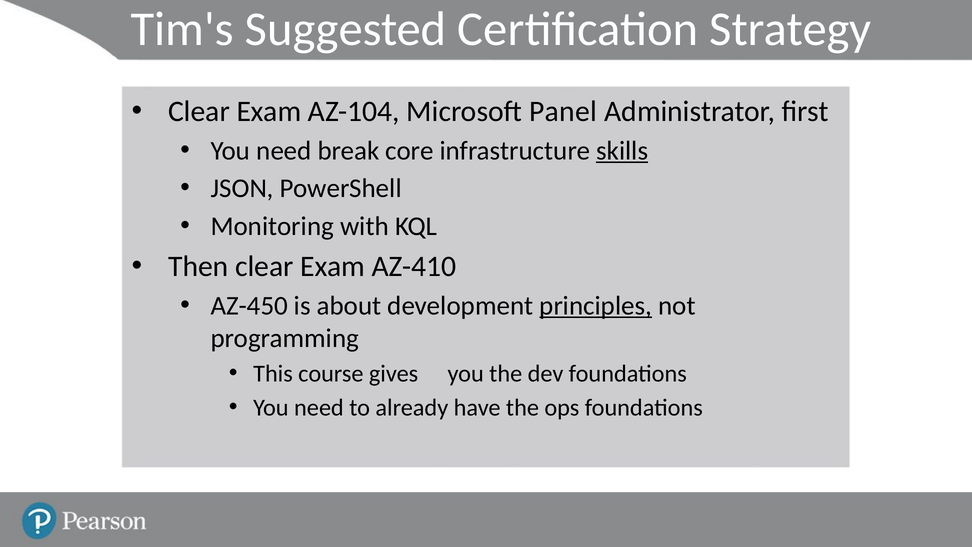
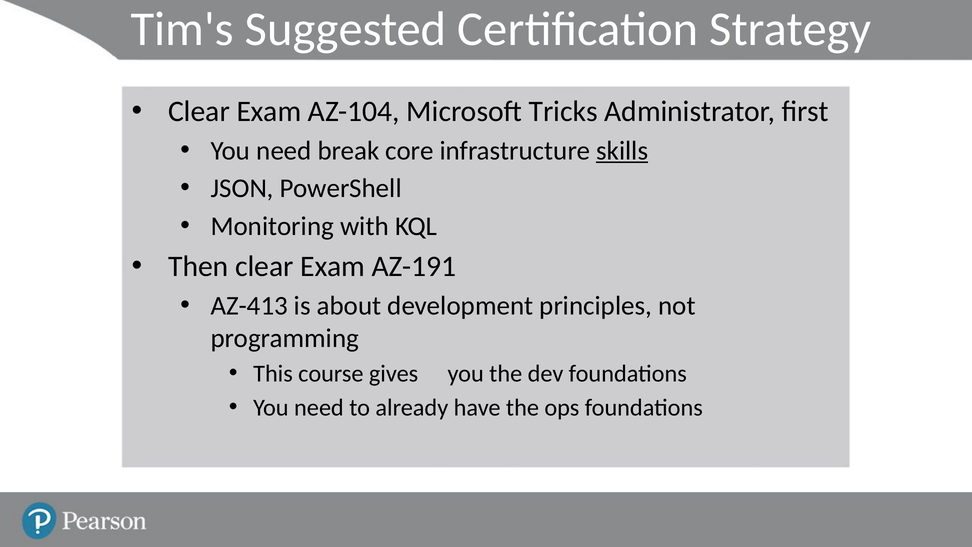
Panel: Panel -> Tricks (563, 111)
AZ-410: AZ-410 -> AZ-191 (414, 266)
AZ-450: AZ-450 -> AZ-413 (249, 306)
principles underline: present -> none (596, 306)
